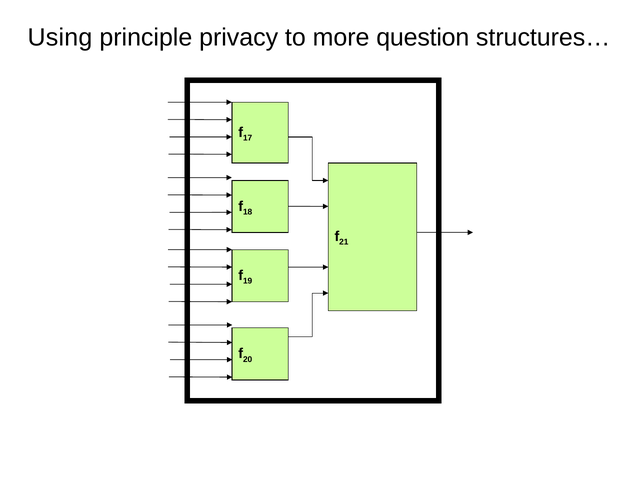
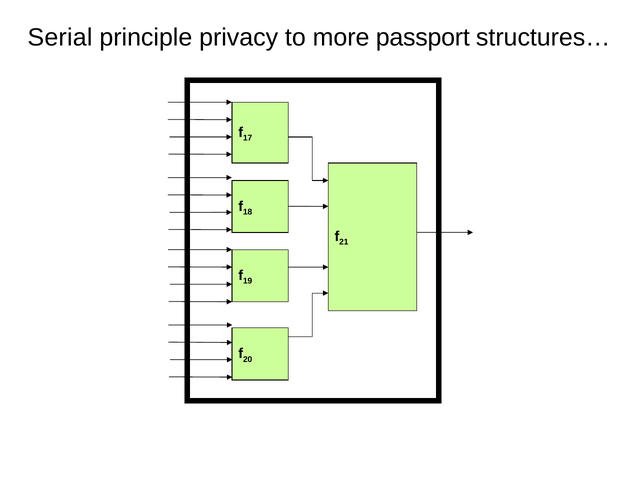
Using: Using -> Serial (60, 37)
question: question -> passport (423, 37)
